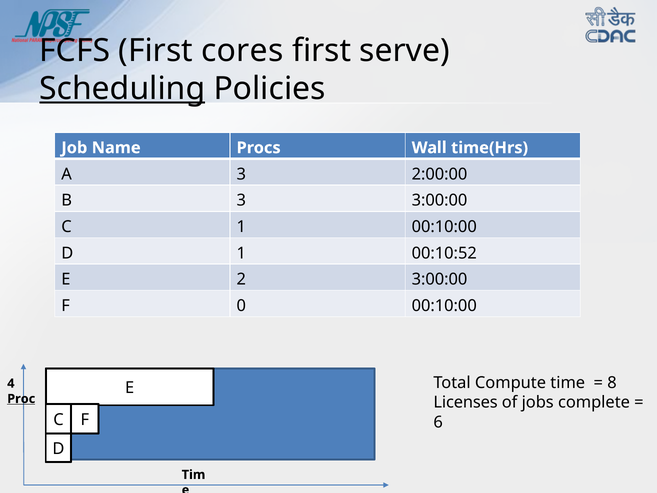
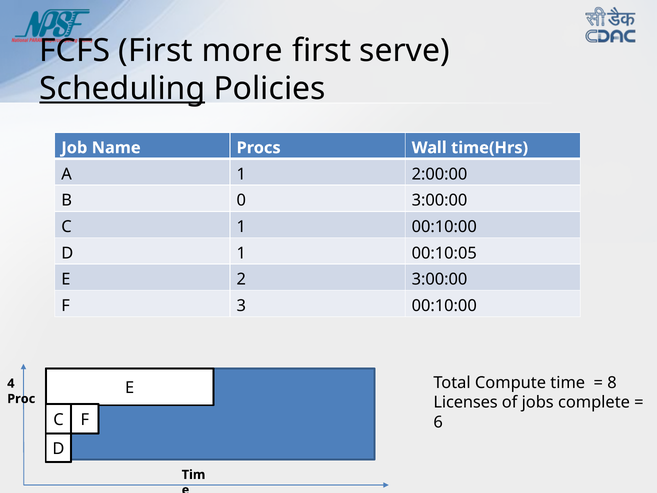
cores: cores -> more (242, 50)
A 3: 3 -> 1 (241, 174)
B 3: 3 -> 0 (241, 200)
00:10:52: 00:10:52 -> 00:10:05 (444, 253)
0: 0 -> 3 (241, 306)
Proc underline: present -> none (21, 399)
